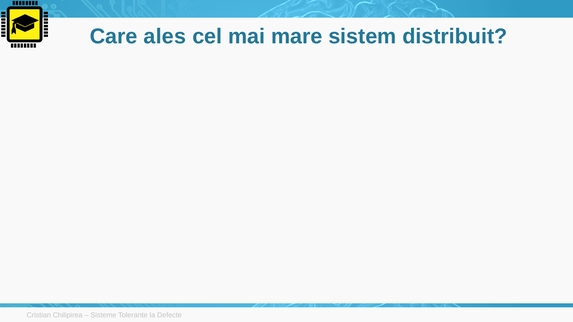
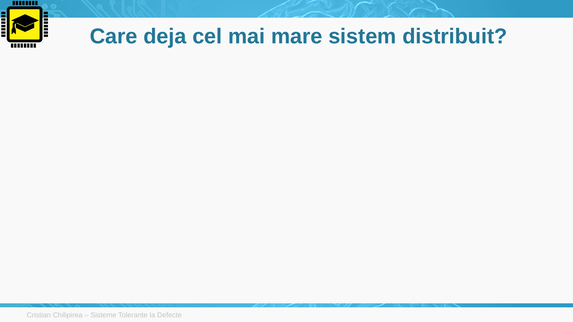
ales: ales -> deja (165, 36)
